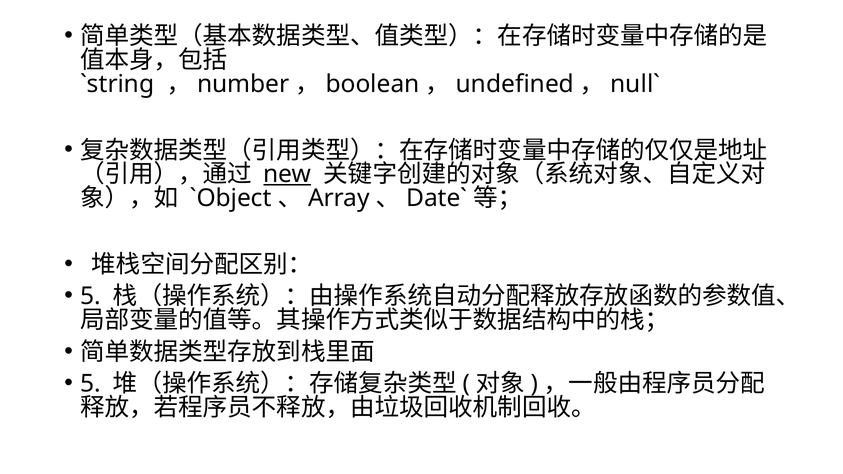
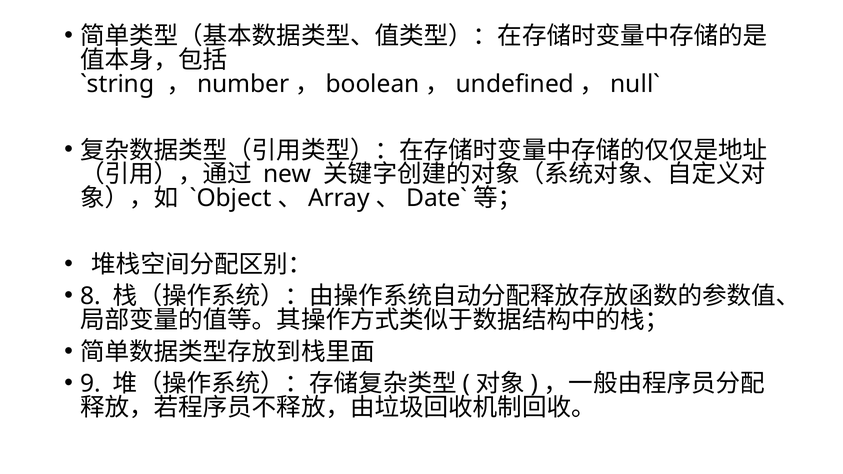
new underline: present -> none (287, 174)
5: 5 -> 8 (90, 296)
5: 5 -> 9 (90, 384)
